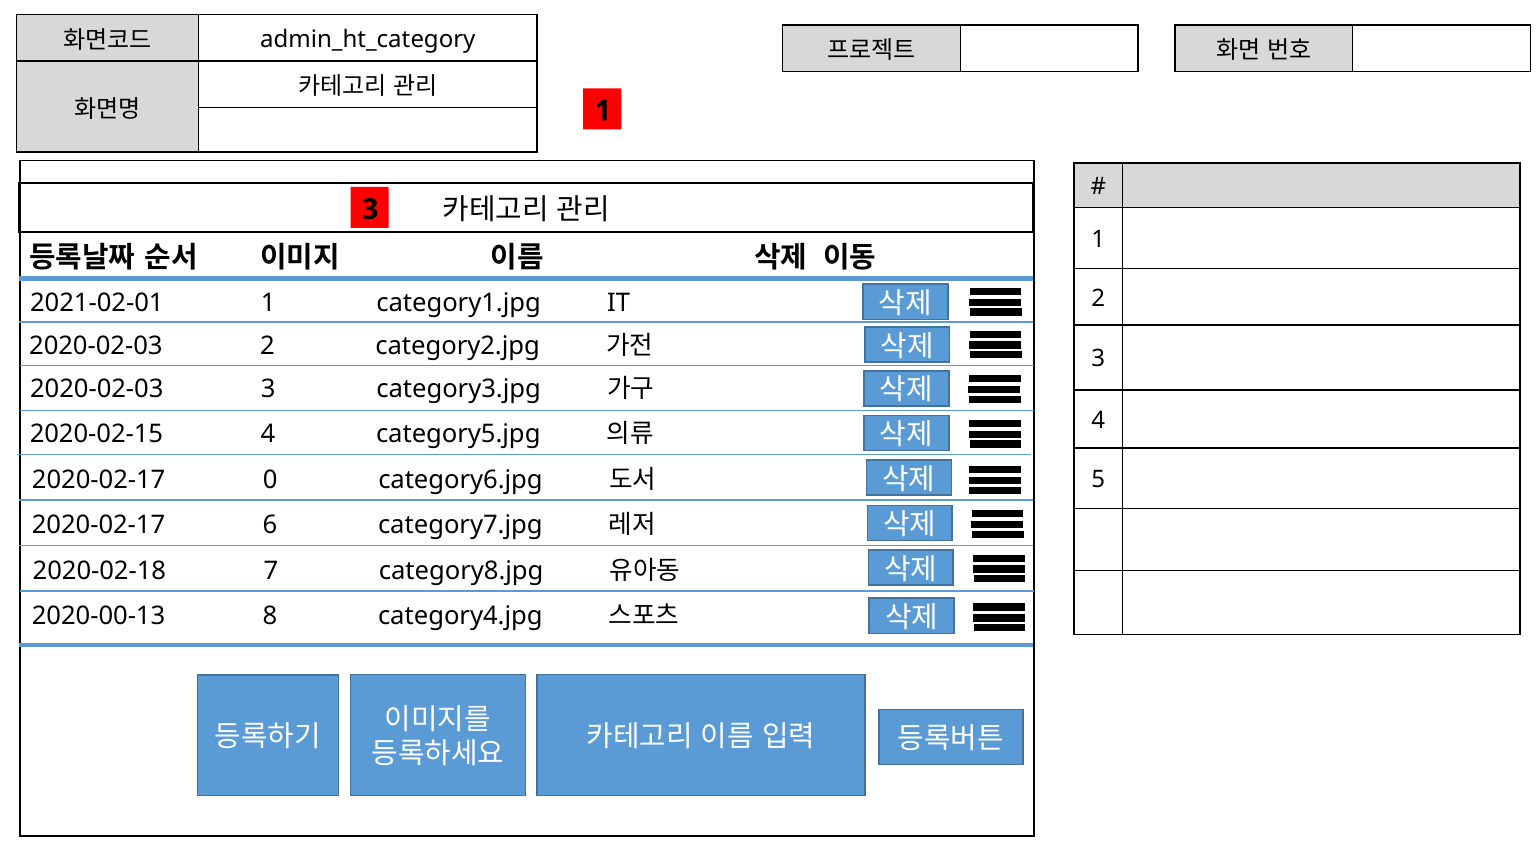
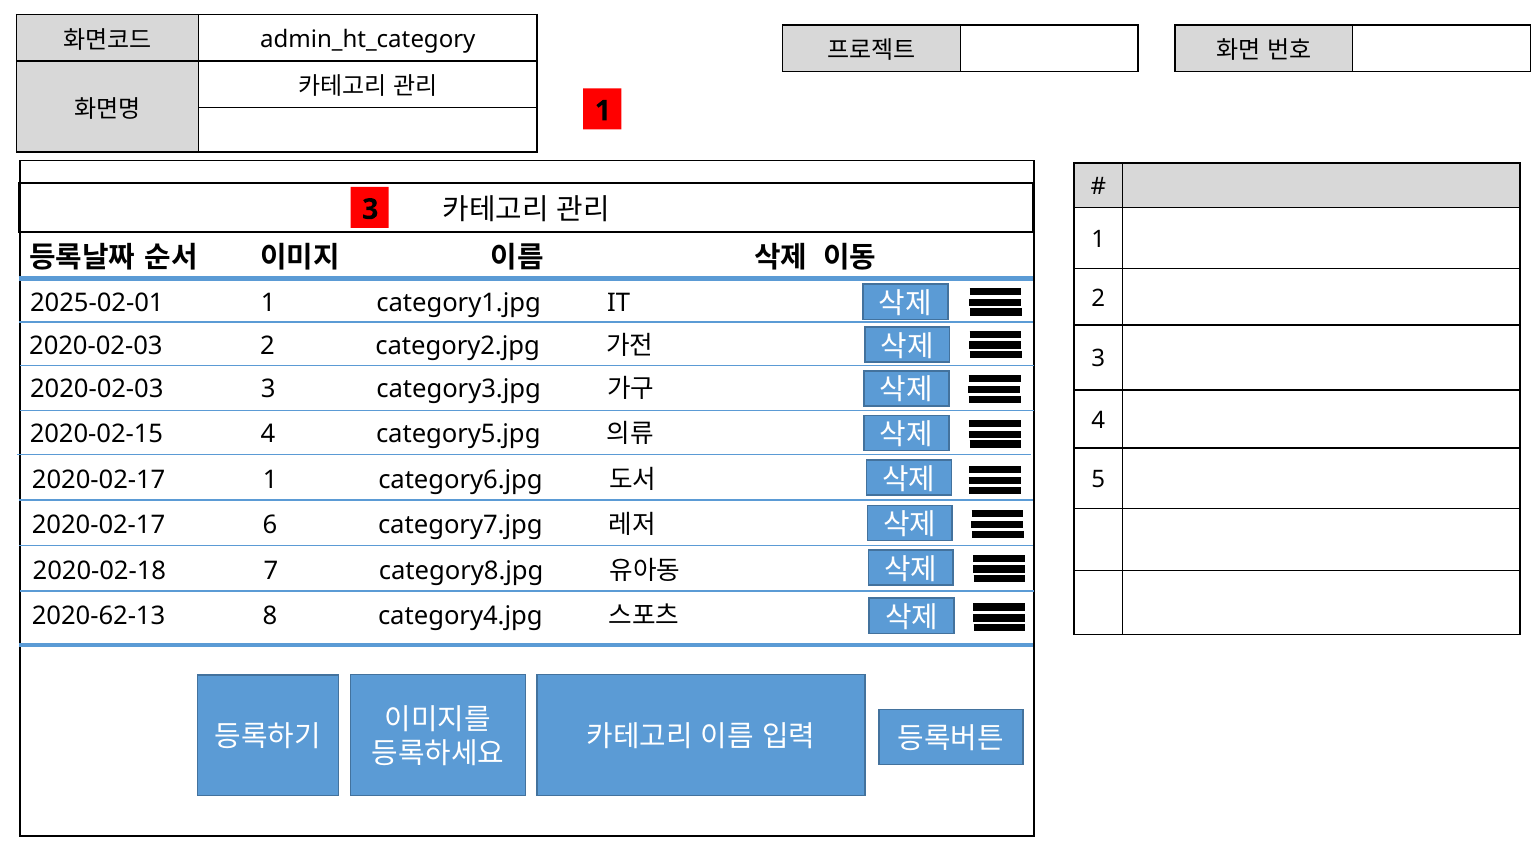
2021-02-01: 2021-02-01 -> 2025-02-01 (97, 303)
2020-02-17 0: 0 -> 1 (270, 480)
2020-00-13: 2020-00-13 -> 2020-62-13 (99, 616)
